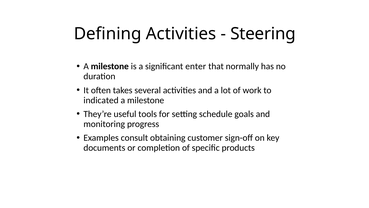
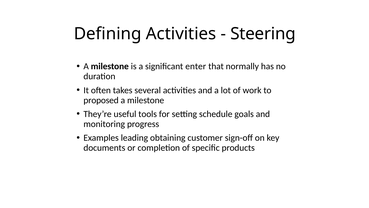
indicated: indicated -> proposed (101, 100)
consult: consult -> leading (134, 138)
